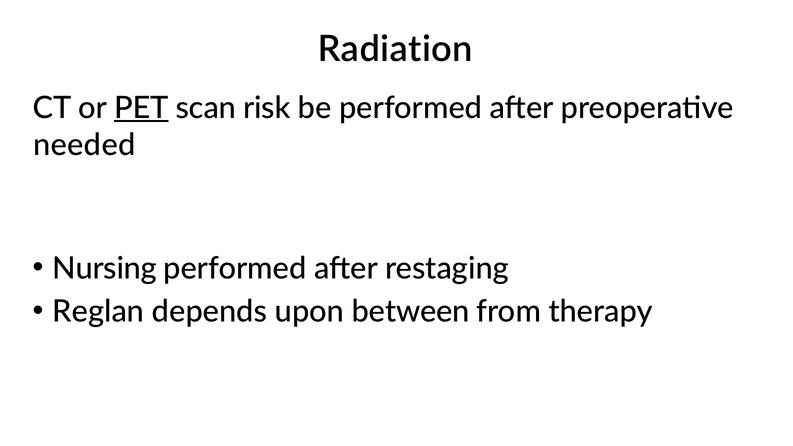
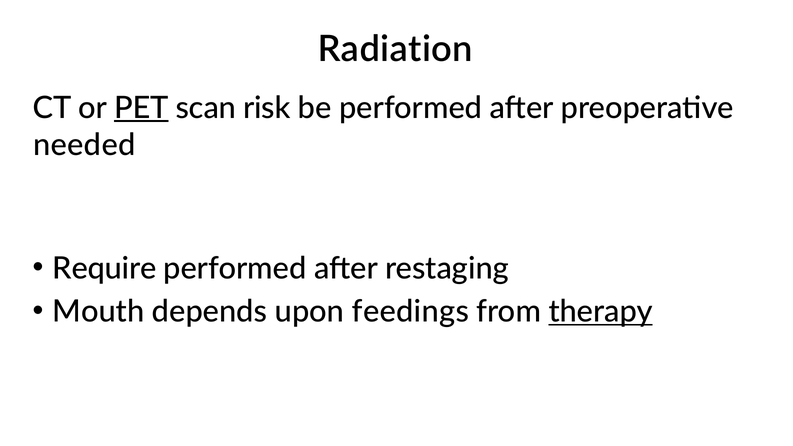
Nursing: Nursing -> Require (104, 268)
Reglan: Reglan -> Mouth (98, 312)
between: between -> feedings (410, 312)
therapy underline: none -> present (601, 312)
